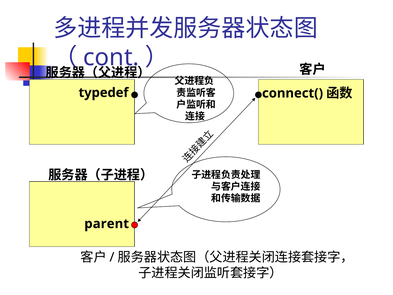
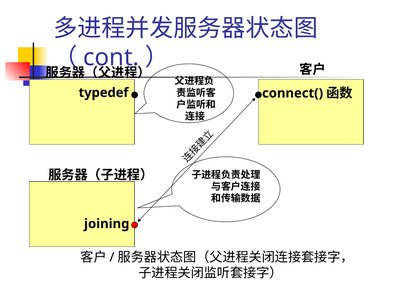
parent: parent -> joining (107, 224)
